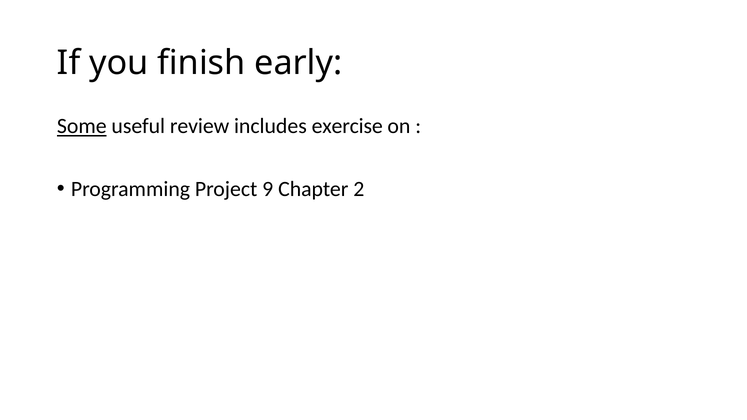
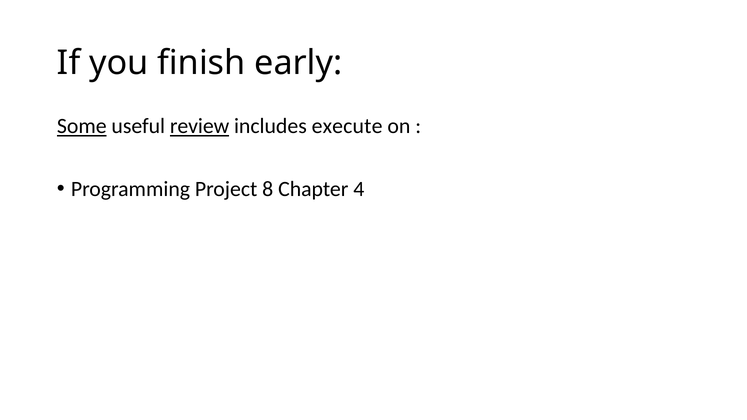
review underline: none -> present (200, 126)
exercise: exercise -> execute (347, 126)
9: 9 -> 8 (268, 189)
2: 2 -> 4 (359, 189)
